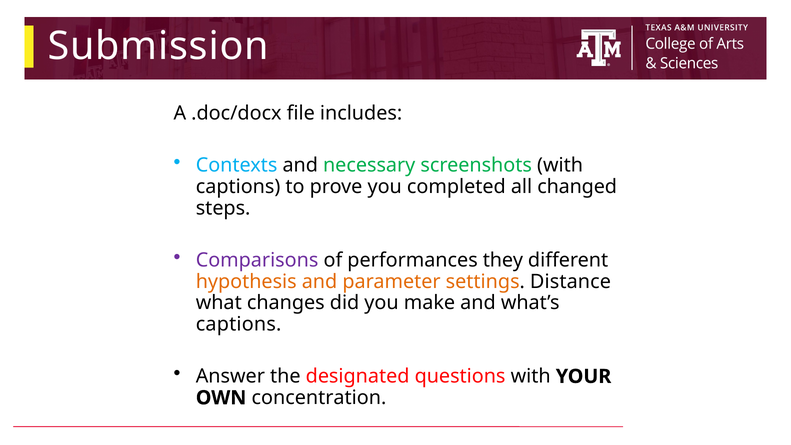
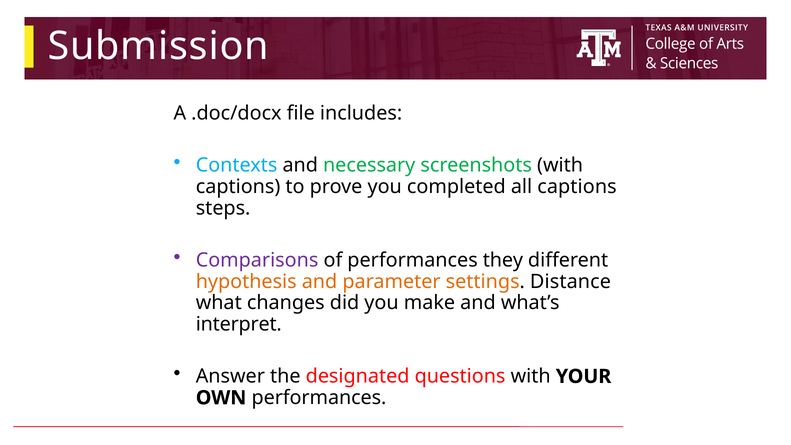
all changed: changed -> captions (577, 187)
captions: captions -> interpret (239, 324)
OWN concentration: concentration -> performances (319, 398)
